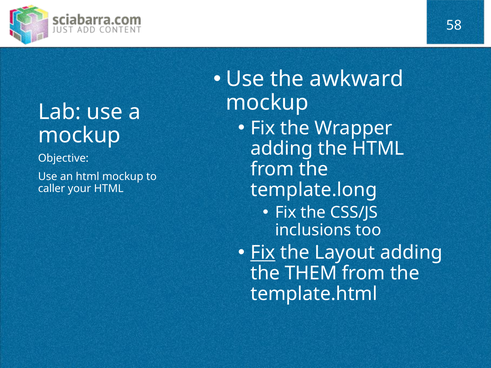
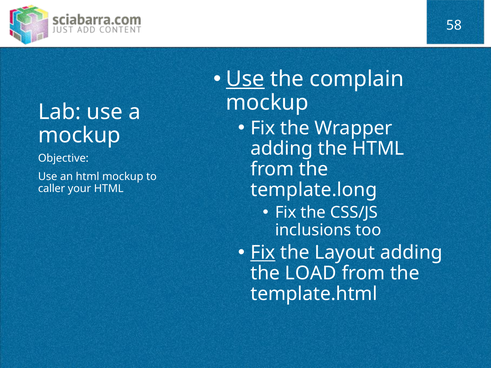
Use underline: none -> present (245, 79)
awkward: awkward -> complain (357, 79)
THEM: THEM -> LOAD (311, 273)
